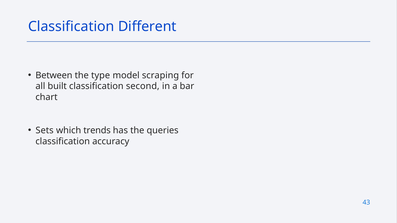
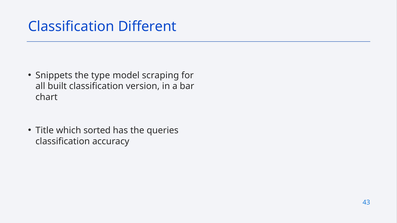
Between: Between -> Snippets (54, 75)
second: second -> version (143, 86)
Sets: Sets -> Title (45, 131)
trends: trends -> sorted (97, 131)
